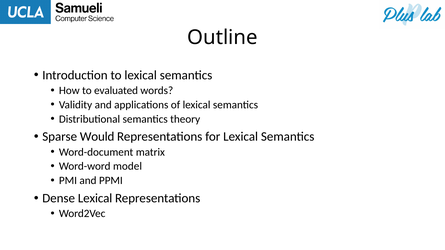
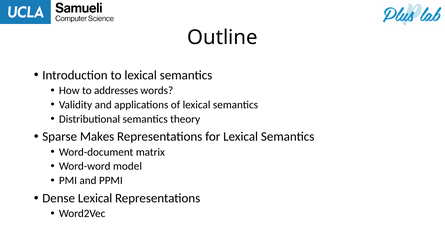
evaluated: evaluated -> addresses (116, 91)
Would: Would -> Makes (97, 137)
